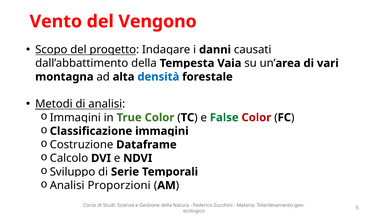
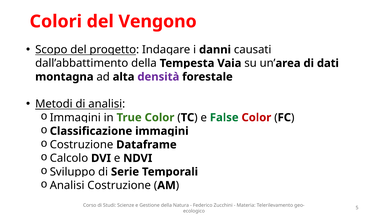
Vento: Vento -> Colori (56, 22)
vari: vari -> dati (328, 63)
densità colour: blue -> purple (158, 77)
Analisi Proporzioni: Proporzioni -> Costruzione (119, 186)
